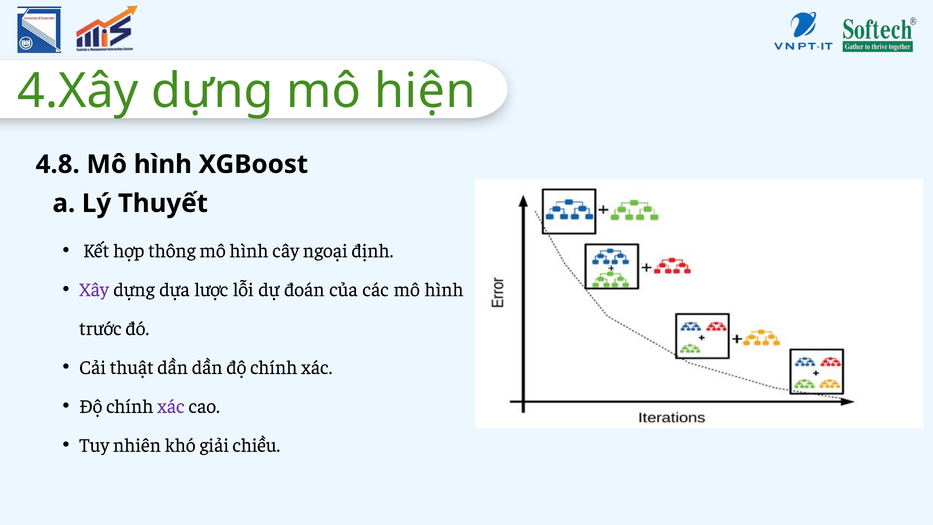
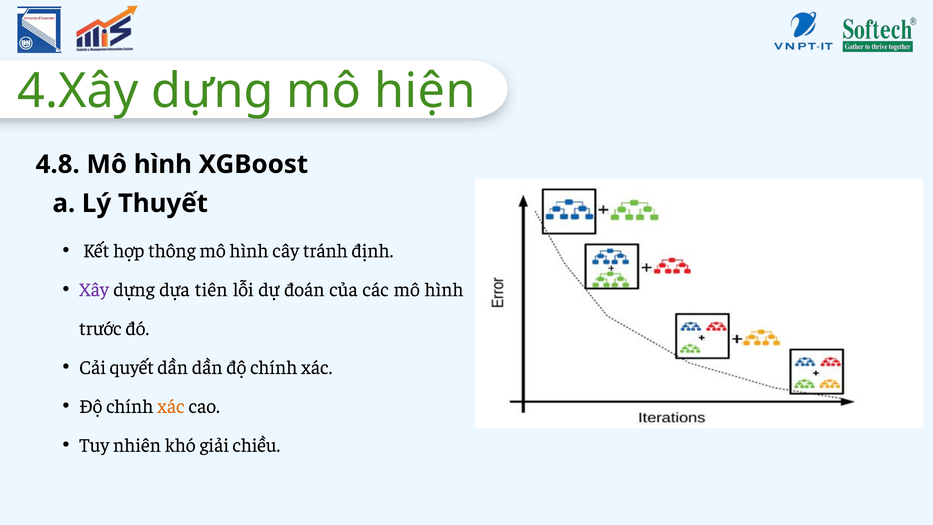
ngoại: ngoại -> tránh (325, 251)
lược: lược -> tiên (211, 290)
thuật: thuật -> quyết (132, 367)
xác colour: purple -> orange (171, 406)
